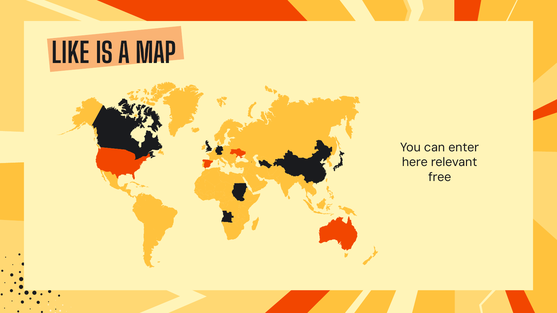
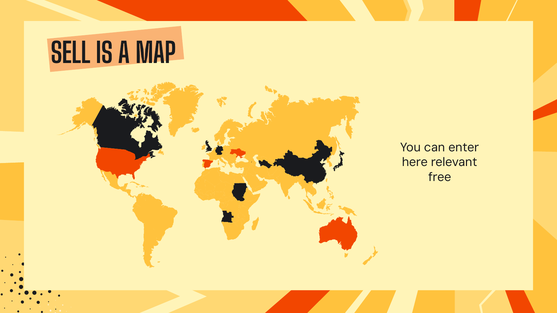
LIKE: LIKE -> SELL (71, 54)
